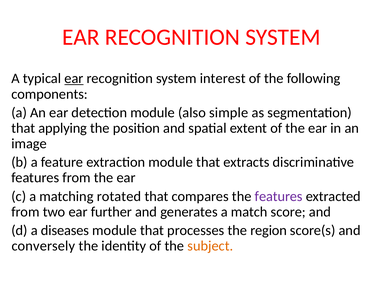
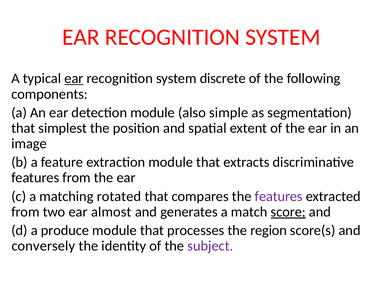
interest: interest -> discrete (223, 79)
applying: applying -> simplest (63, 128)
further: further -> almost (111, 212)
score underline: none -> present (288, 212)
diseases: diseases -> produce (65, 231)
subject colour: orange -> purple (210, 246)
